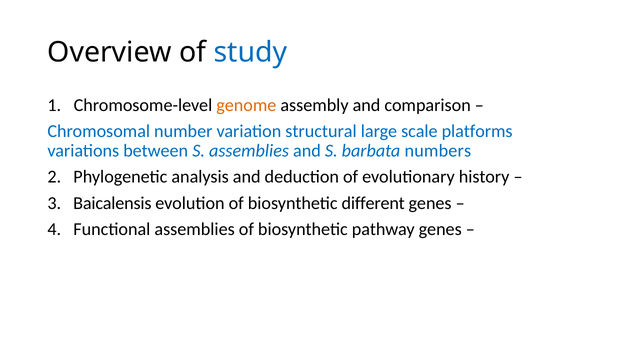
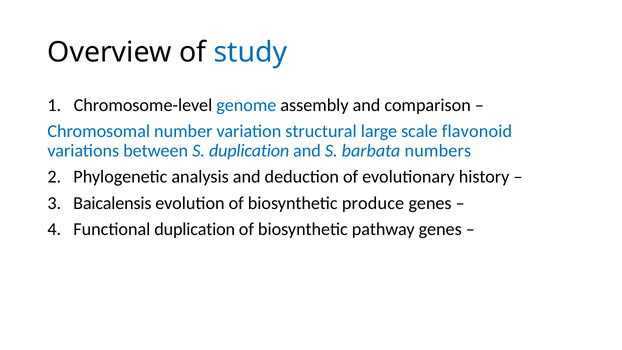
genome colour: orange -> blue (246, 105)
platforms: platforms -> flavonoid (477, 131)
S assemblies: assemblies -> duplication (249, 151)
different: different -> produce (373, 203)
Functional assemblies: assemblies -> duplication (195, 229)
